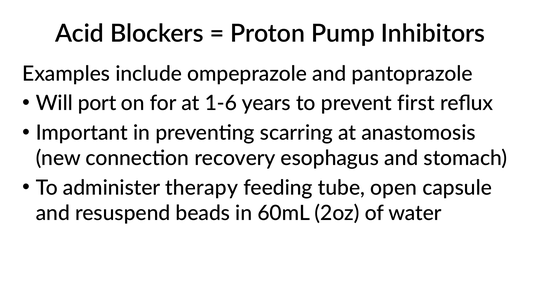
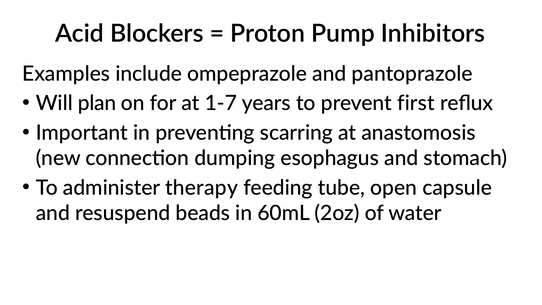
port: port -> plan (97, 103)
1-6: 1-6 -> 1-7 (221, 103)
recovery: recovery -> dumping (235, 158)
